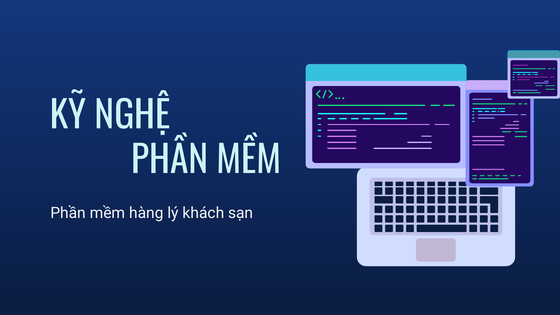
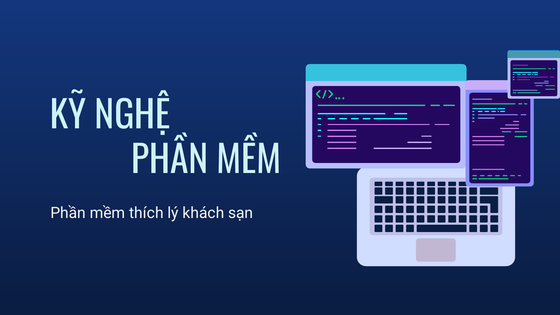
hàng: hàng -> thích (146, 213)
